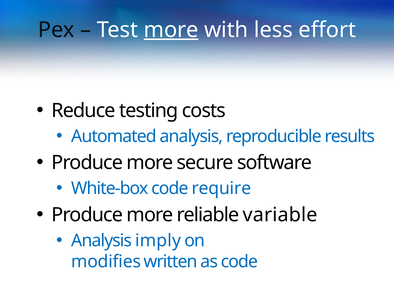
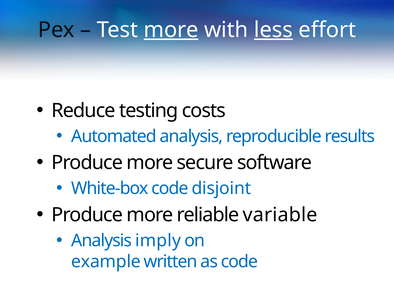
less underline: none -> present (273, 30)
require: require -> disjoint (221, 188)
modifies: modifies -> example (106, 261)
